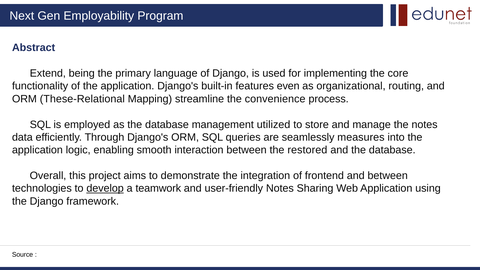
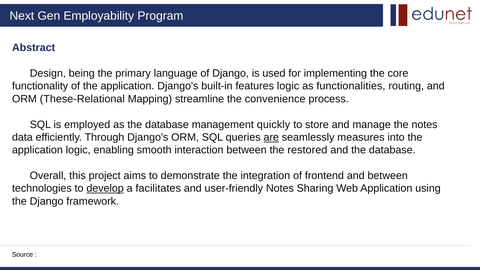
Extend: Extend -> Design (48, 73)
features even: even -> logic (288, 86)
organizational: organizational -> functionalities (351, 86)
utilized: utilized -> quickly (274, 125)
are underline: none -> present (271, 137)
teamwork: teamwork -> facilitates (158, 188)
